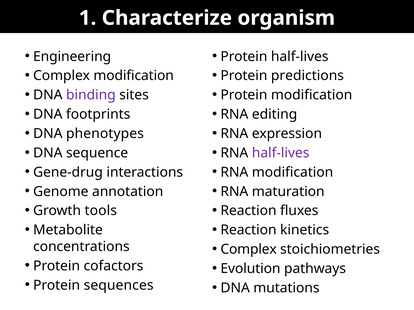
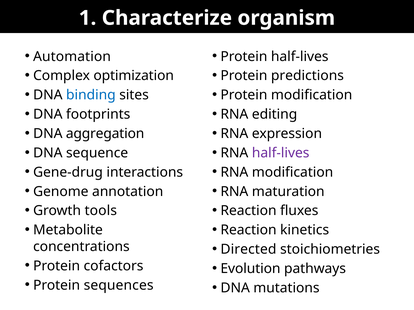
Engineering: Engineering -> Automation (72, 57)
Complex modification: modification -> optimization (134, 76)
binding colour: purple -> blue (91, 95)
phenotypes: phenotypes -> aggregation (105, 134)
Complex: Complex -> Directed (248, 250)
